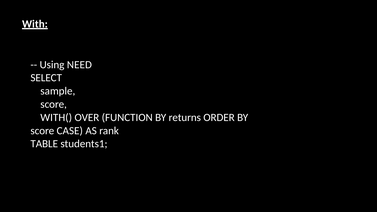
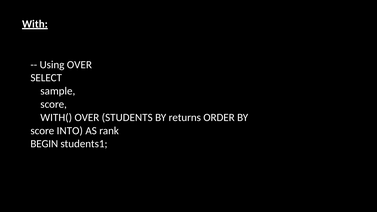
Using NEED: NEED -> OVER (79, 65)
FUNCTION: FUNCTION -> STUDENTS (127, 117)
CASE: CASE -> INTO (70, 131)
TABLE: TABLE -> BEGIN (44, 144)
